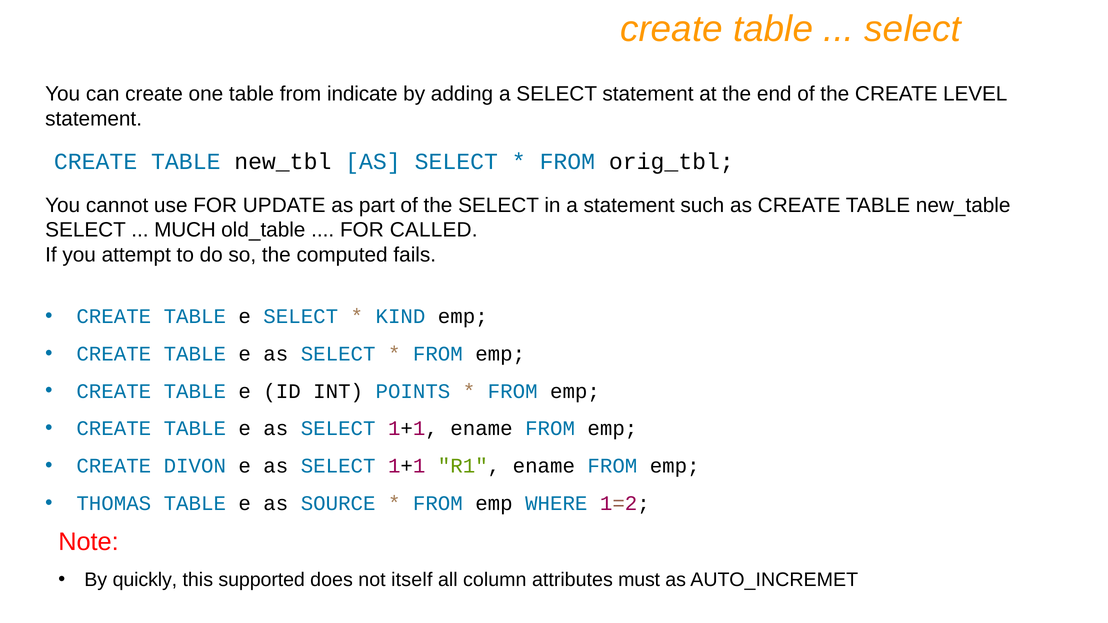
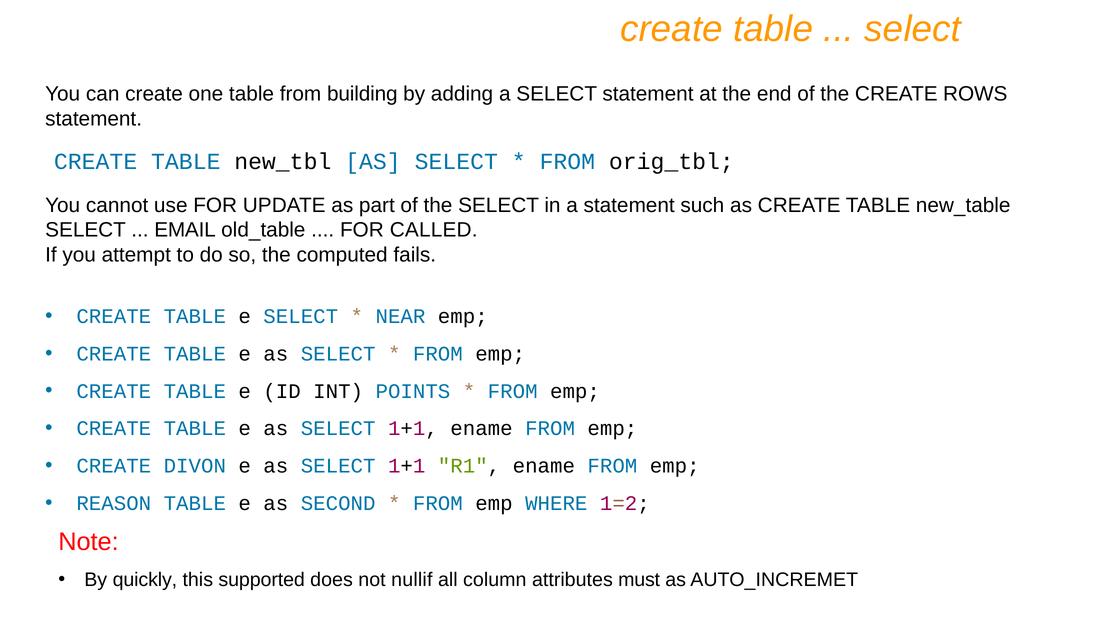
indicate: indicate -> building (362, 94)
LEVEL: LEVEL -> ROWS (975, 94)
MUCH: MUCH -> EMAIL (185, 230)
KIND: KIND -> NEAR (400, 317)
THOMAS: THOMAS -> REASON (114, 503)
SOURCE: SOURCE -> SECOND (338, 503)
itself: itself -> nullif (412, 580)
